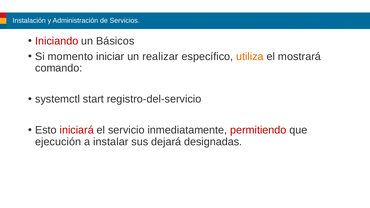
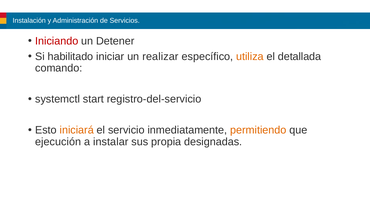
Básicos: Básicos -> Detener (115, 41)
momento: momento -> habilitado (70, 56)
mostrará: mostrará -> detallada (300, 56)
iniciará colour: red -> orange (77, 130)
permitiendo colour: red -> orange (258, 130)
dejará: dejará -> propia (166, 142)
